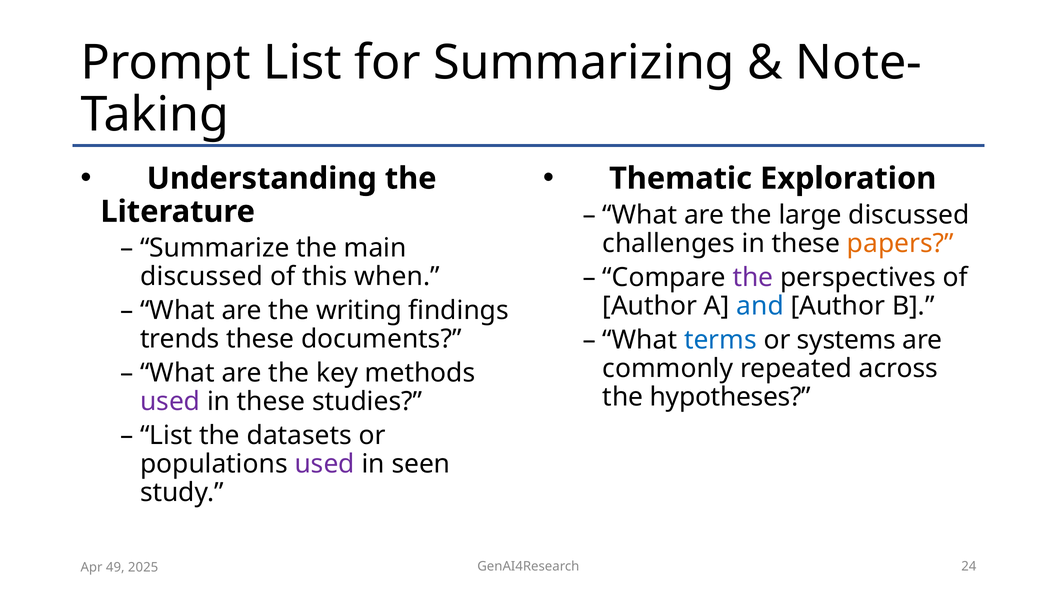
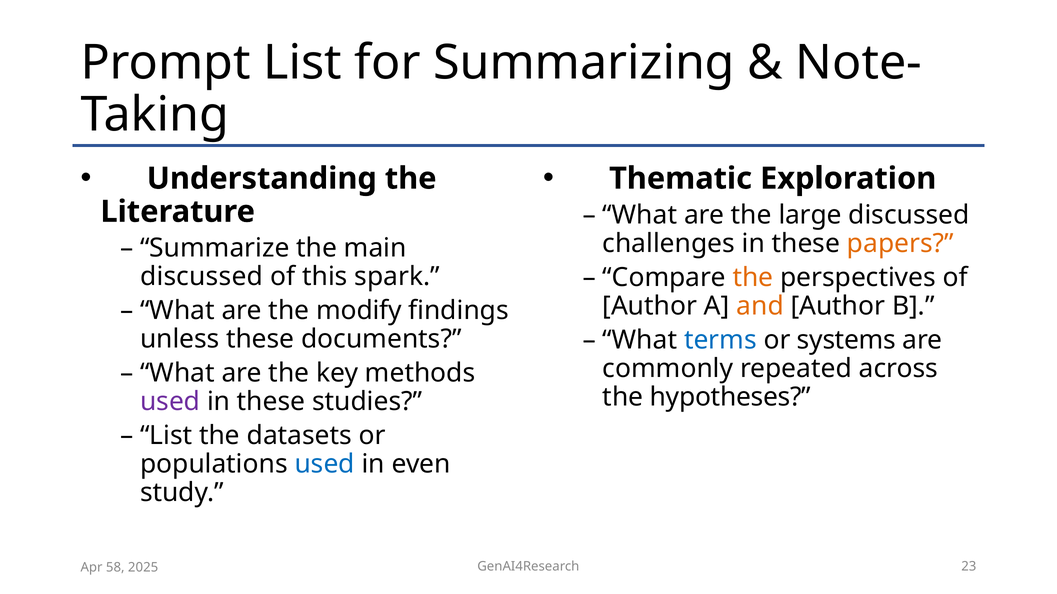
when: when -> spark (397, 277)
the colour: purple -> orange (753, 278)
and colour: blue -> orange (760, 306)
writing: writing -> modify (359, 311)
trends: trends -> unless (180, 339)
used colour: purple -> blue (325, 464)
seen: seen -> even (421, 464)
24: 24 -> 23 (969, 567)
49: 49 -> 58 (115, 568)
